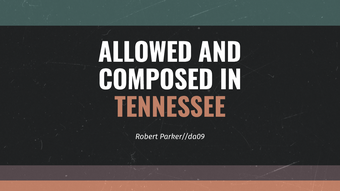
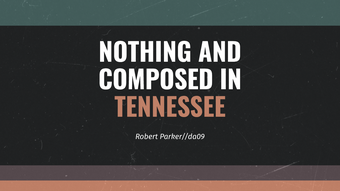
ALLOWED: ALLOWED -> NOTHING (145, 53)
